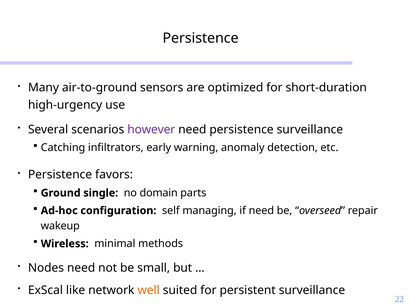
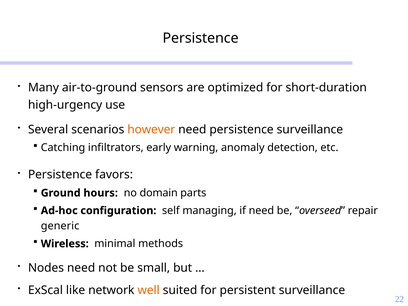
however colour: purple -> orange (151, 130)
single: single -> hours (101, 193)
wakeup: wakeup -> generic (60, 226)
